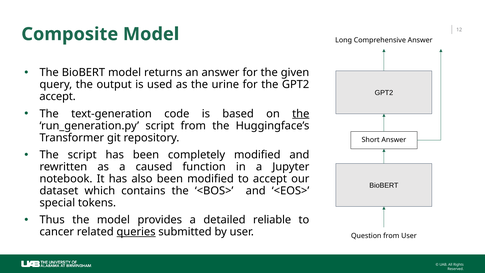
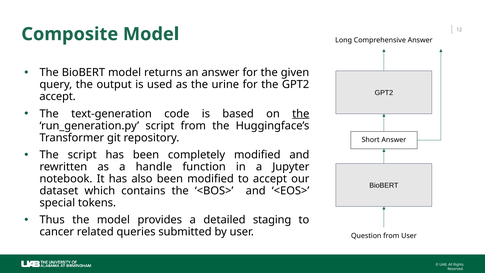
caused: caused -> handle (154, 167)
reliable: reliable -> staging (272, 220)
queries underline: present -> none (136, 232)
